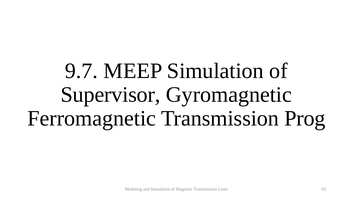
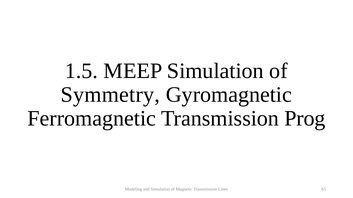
9.7: 9.7 -> 1.5 (81, 71)
Supervisor: Supervisor -> Symmetry (110, 95)
